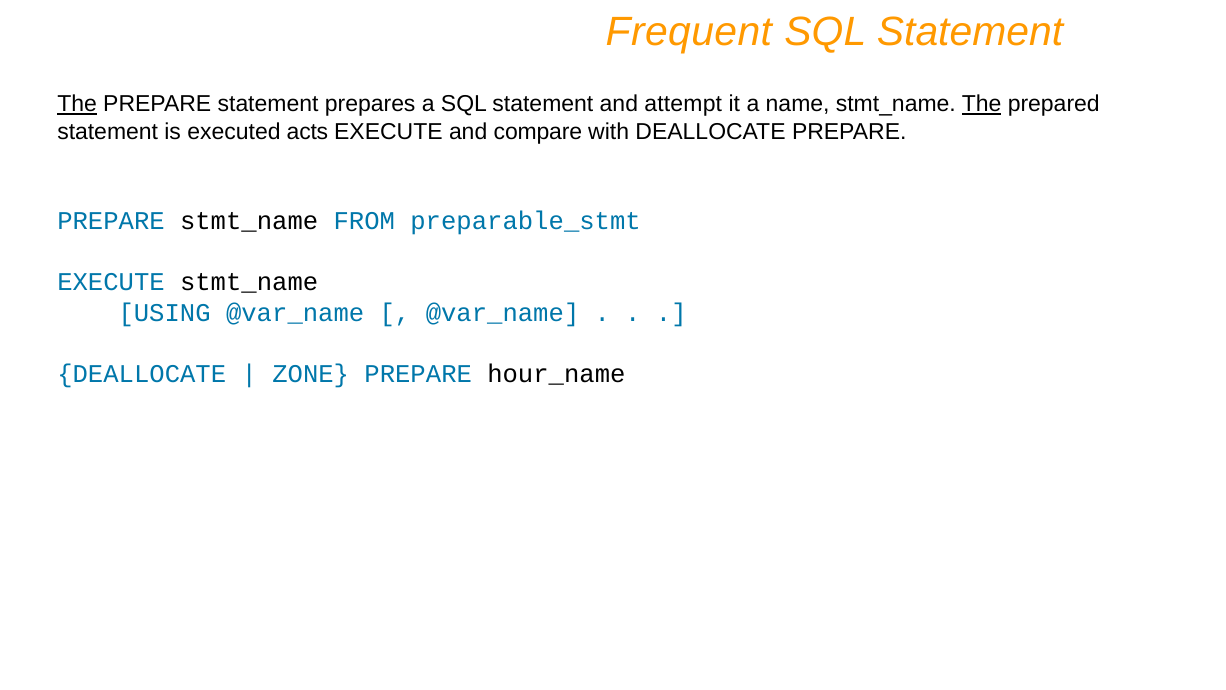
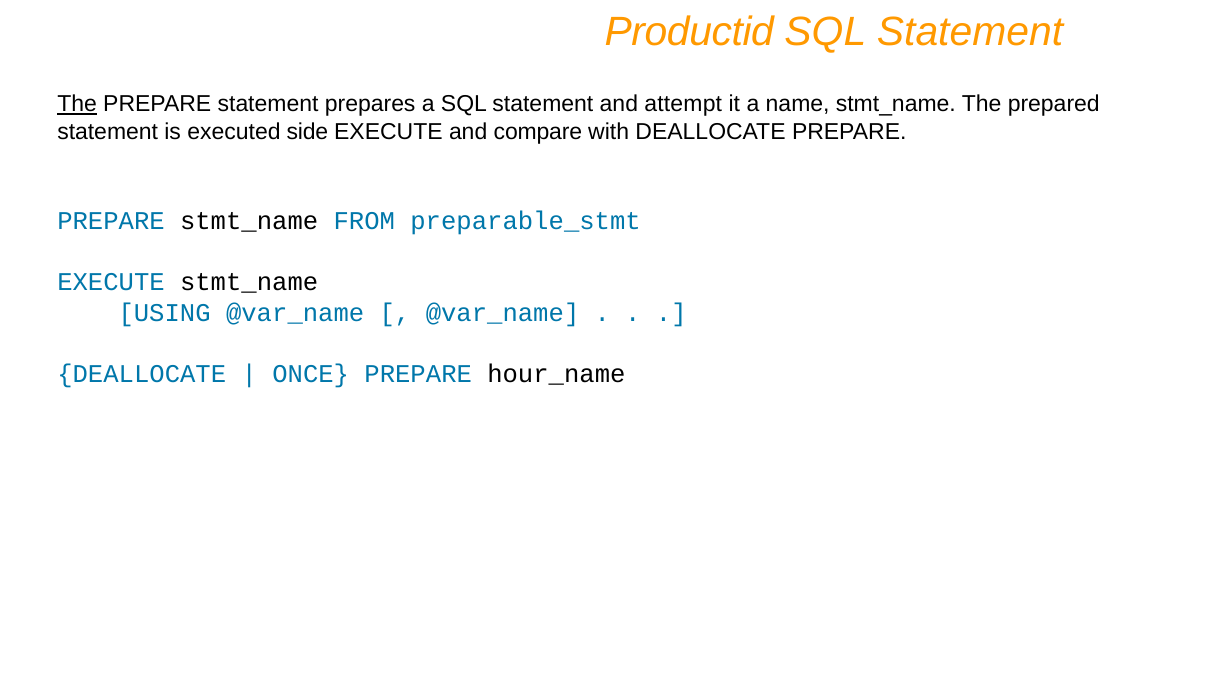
Frequent: Frequent -> Productid (689, 32)
The underline: present -> none (982, 104)
acts: acts -> side (307, 132)
ZONE: ZONE -> ONCE (311, 374)
